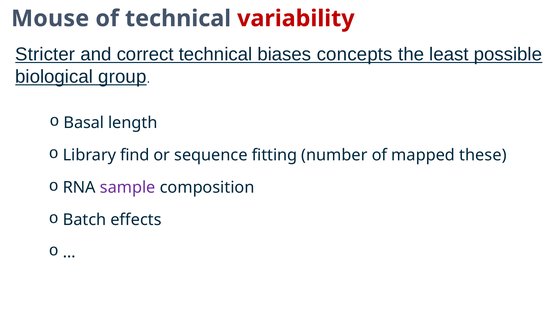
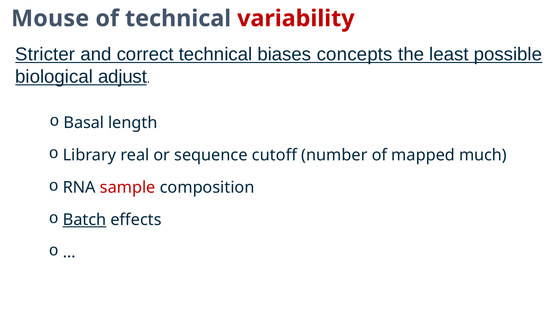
group: group -> adjust (123, 77)
find: find -> real (135, 155)
fitting: fitting -> cutoff (274, 155)
these: these -> much (483, 155)
sample colour: purple -> red (128, 188)
Batch underline: none -> present (85, 220)
